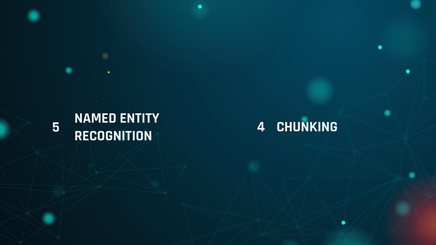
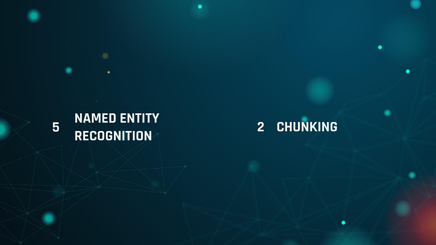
4: 4 -> 2 (261, 127)
